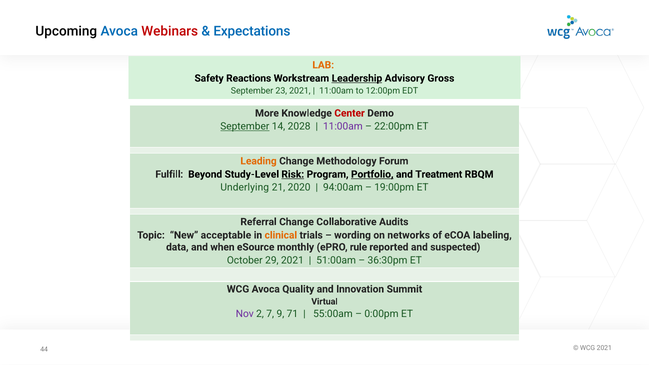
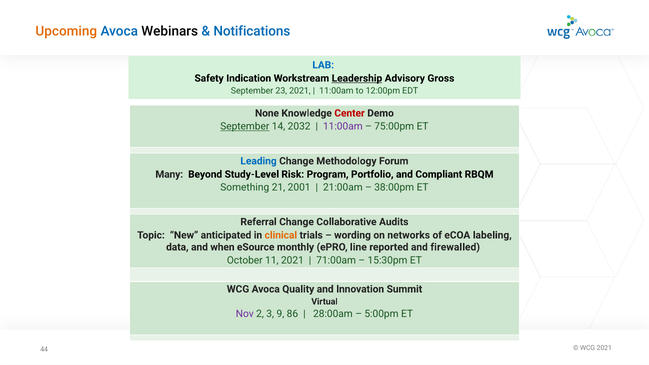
Upcoming colour: black -> orange (66, 32)
Webinars colour: red -> black (170, 32)
Expectations: Expectations -> Notifications (252, 32)
LAB colour: orange -> blue (323, 65)
Reactions: Reactions -> Indication (249, 78)
More: More -> None (267, 113)
2028: 2028 -> 2032 (299, 126)
22:00pm: 22:00pm -> 75:00pm (394, 126)
Leading colour: orange -> blue (259, 161)
Fulfill: Fulfill -> Many (169, 174)
Risk underline: present -> none (293, 174)
Portfolio underline: present -> none (372, 174)
Treatment: Treatment -> Compliant (439, 174)
Underlying: Underlying -> Something (245, 188)
2020: 2020 -> 2001 (299, 188)
94:00am: 94:00am -> 21:00am (343, 188)
19:00pm: 19:00pm -> 38:00pm (394, 188)
acceptable: acceptable -> anticipated (226, 235)
rule: rule -> line (358, 247)
suspected: suspected -> firewalled (455, 247)
29: 29 -> 11 (272, 260)
51:00am: 51:00am -> 71:00am (336, 260)
36:30pm: 36:30pm -> 15:30pm (388, 260)
7: 7 -> 3 (270, 314)
71: 71 -> 86 (292, 314)
55:00am: 55:00am -> 28:00am (333, 314)
0:00pm: 0:00pm -> 5:00pm (381, 314)
